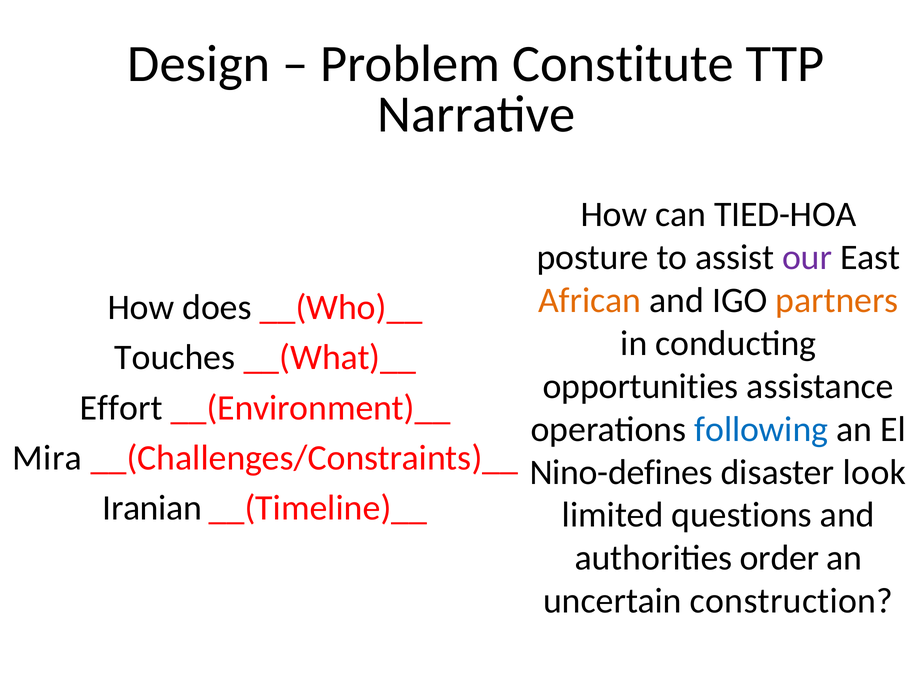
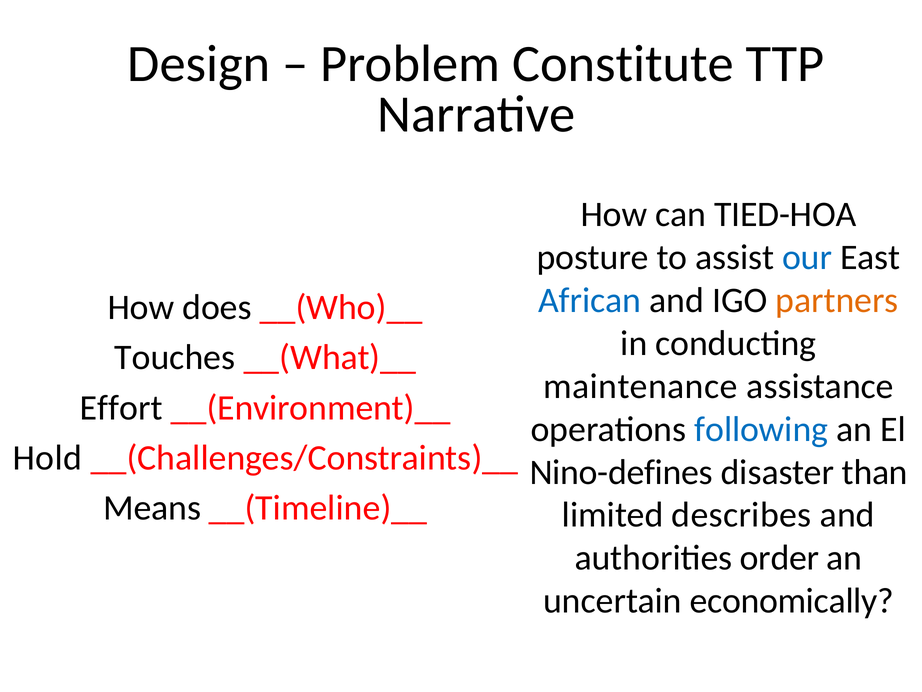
our colour: purple -> blue (807, 257)
African colour: orange -> blue (590, 300)
opportunities: opportunities -> maintenance (640, 386)
Mira: Mira -> Hold (47, 458)
look: look -> than (875, 472)
Iranian: Iranian -> Means (152, 508)
questions: questions -> describes (741, 515)
construction: construction -> economically (792, 601)
